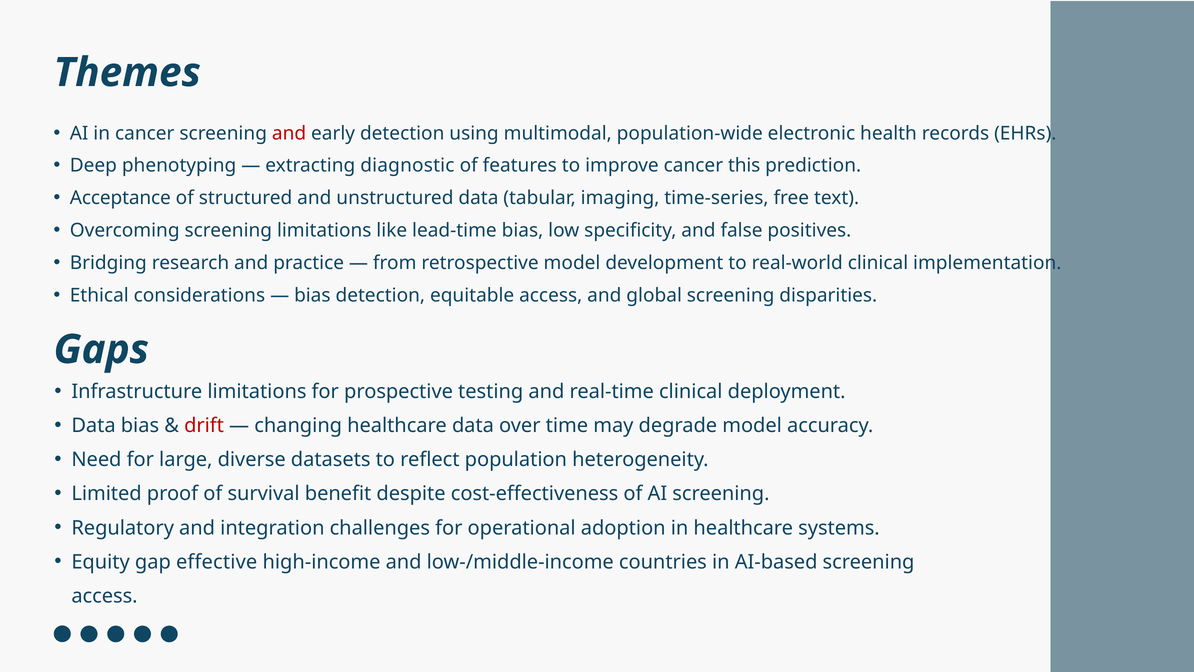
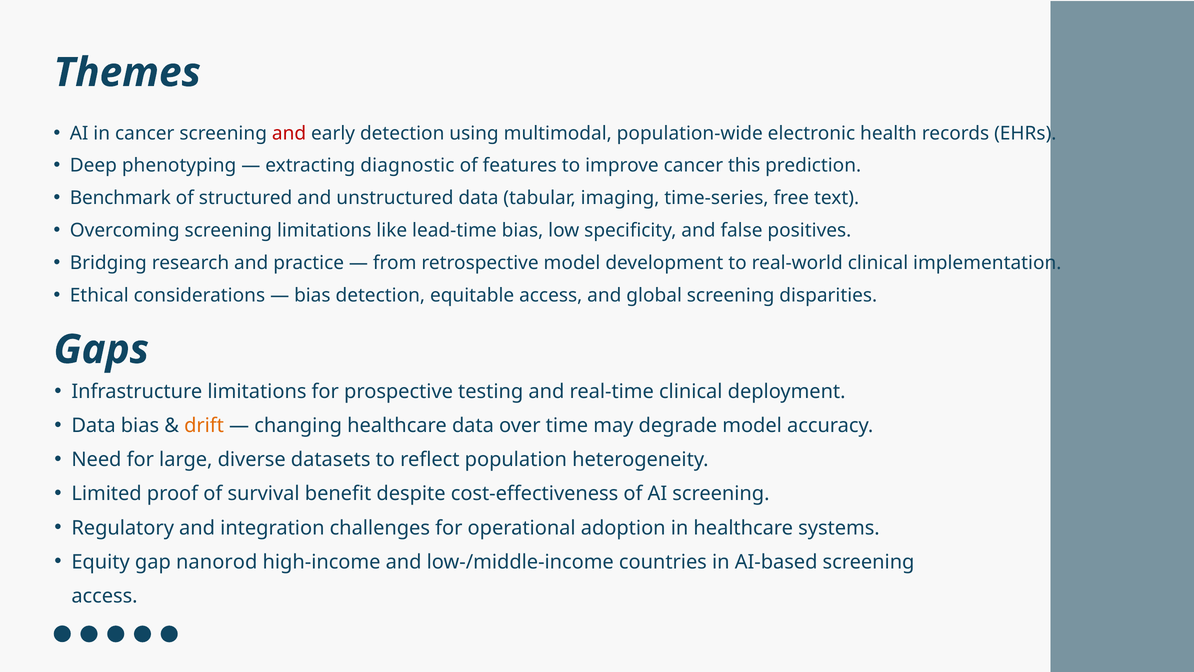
Acceptance: Acceptance -> Benchmark (120, 198)
drift colour: red -> orange (204, 426)
effective: effective -> nanorod (217, 562)
